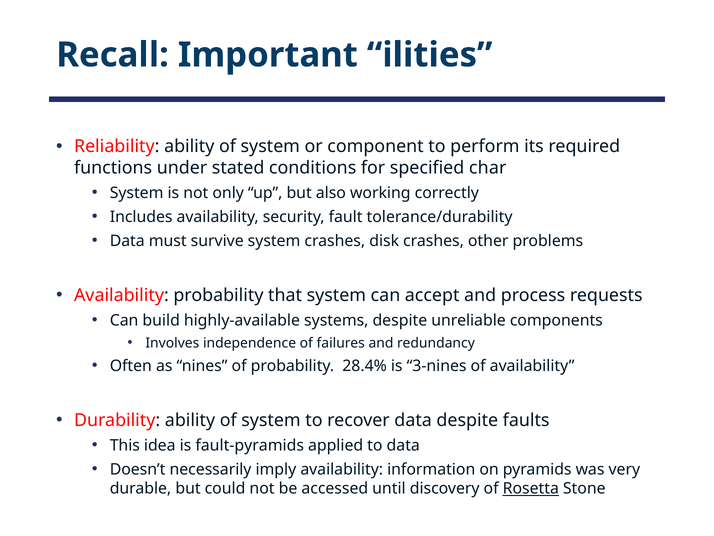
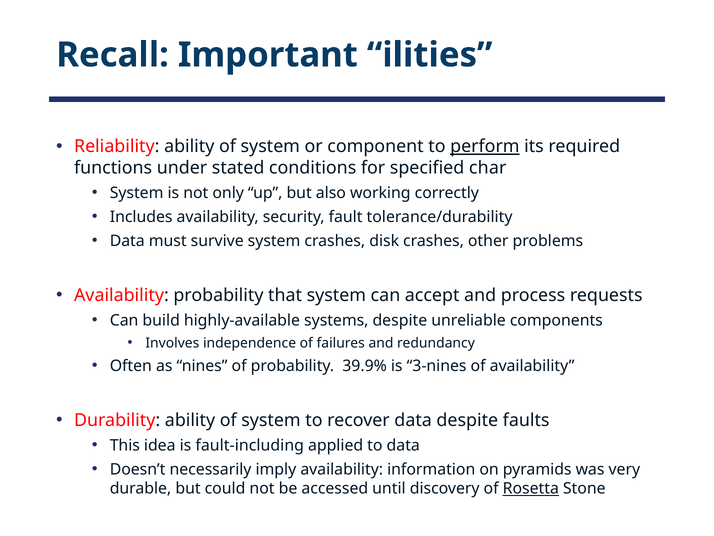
perform underline: none -> present (485, 146)
28.4%: 28.4% -> 39.9% (365, 366)
fault-pyramids: fault-pyramids -> fault-including (250, 445)
